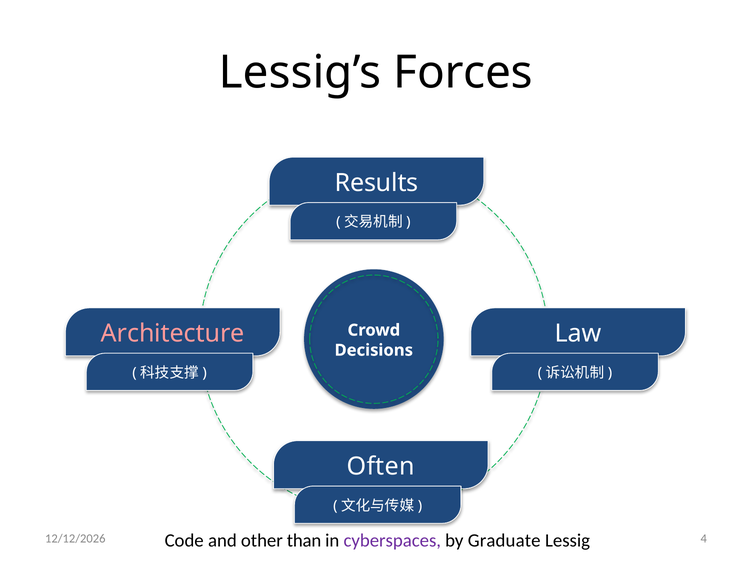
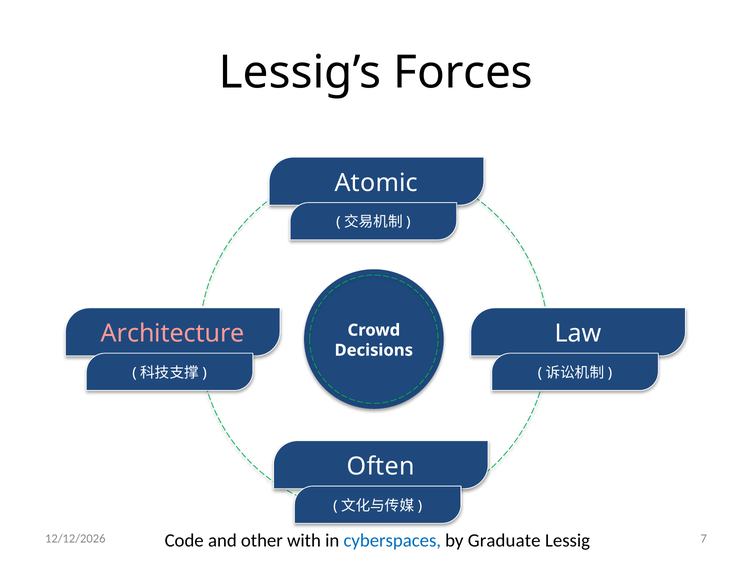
Results: Results -> Atomic (376, 183)
than: than -> with (304, 540)
cyberspaces colour: purple -> blue (392, 540)
4: 4 -> 7 (704, 538)
